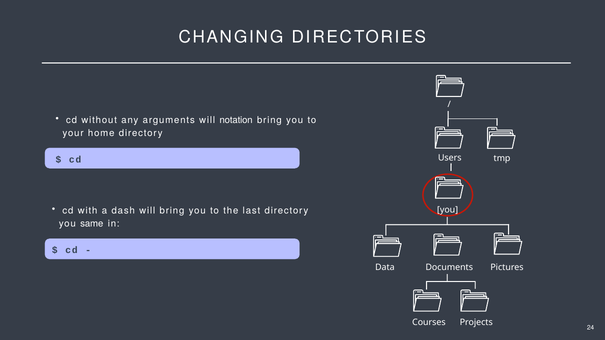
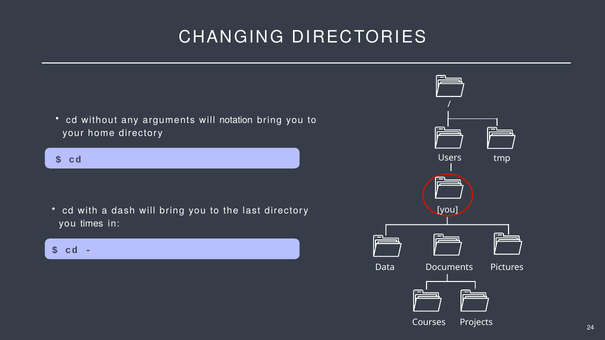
same: same -> times (92, 224)
